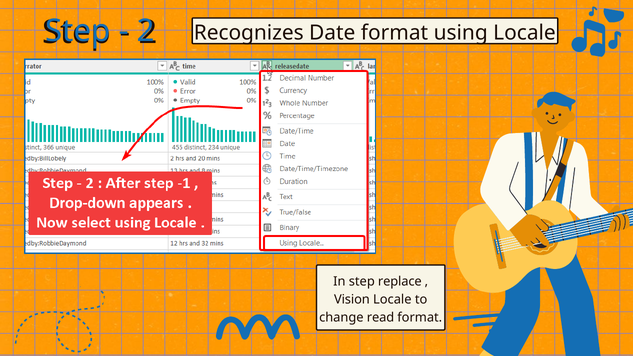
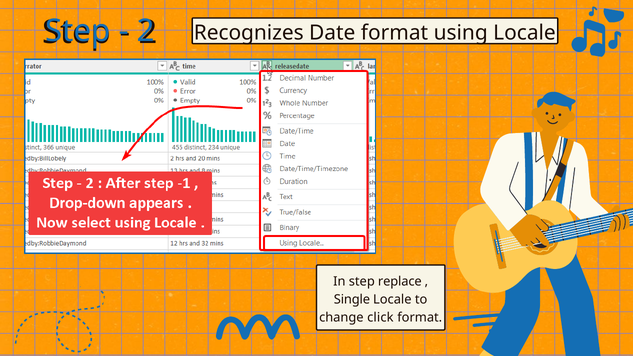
Vision: Vision -> Single (352, 300)
read: read -> click (380, 318)
